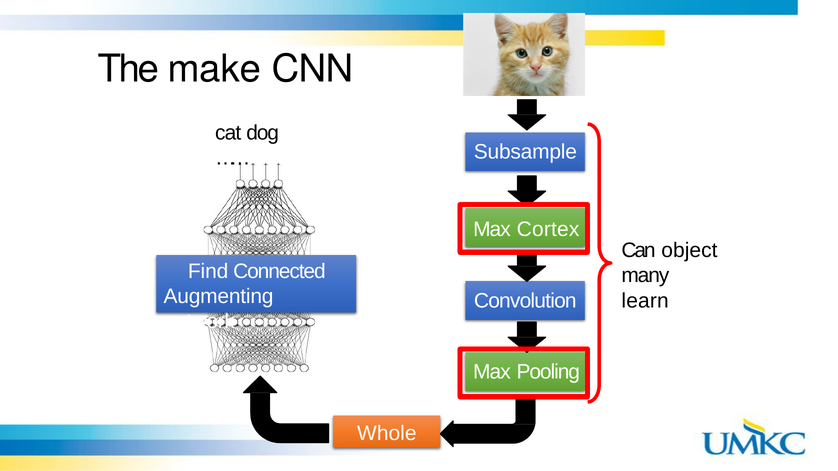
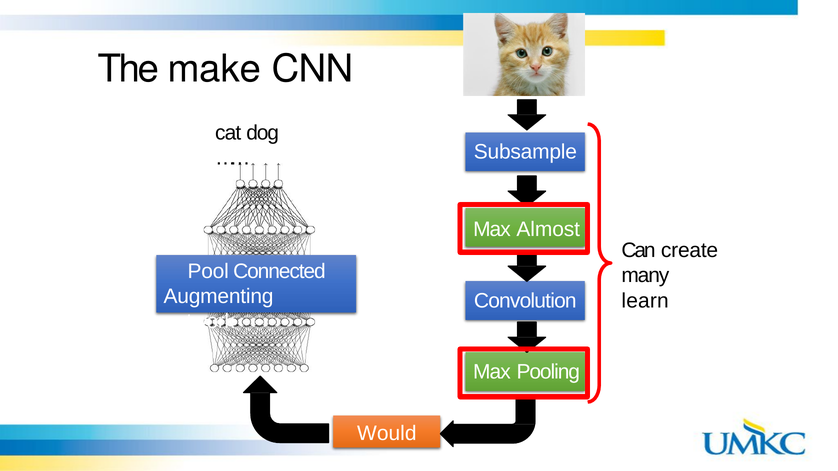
Cortex: Cortex -> Almost (548, 230)
object: object -> create (690, 251)
Find: Find -> Pool (208, 271)
Whole: Whole -> Would (387, 434)
